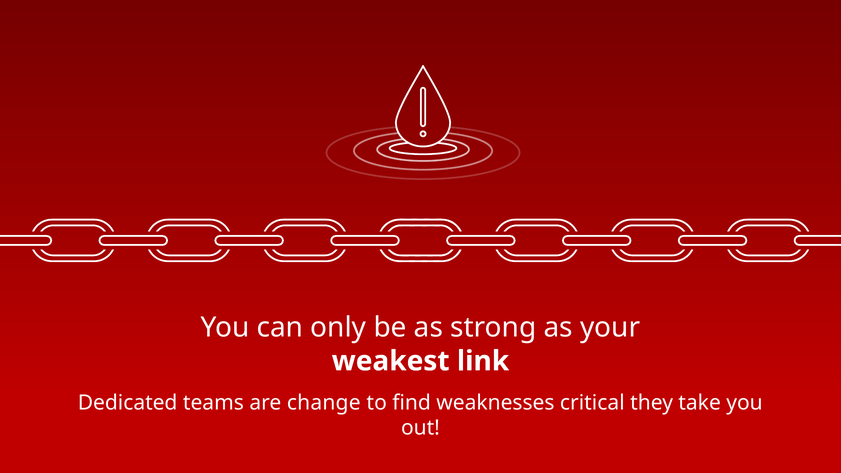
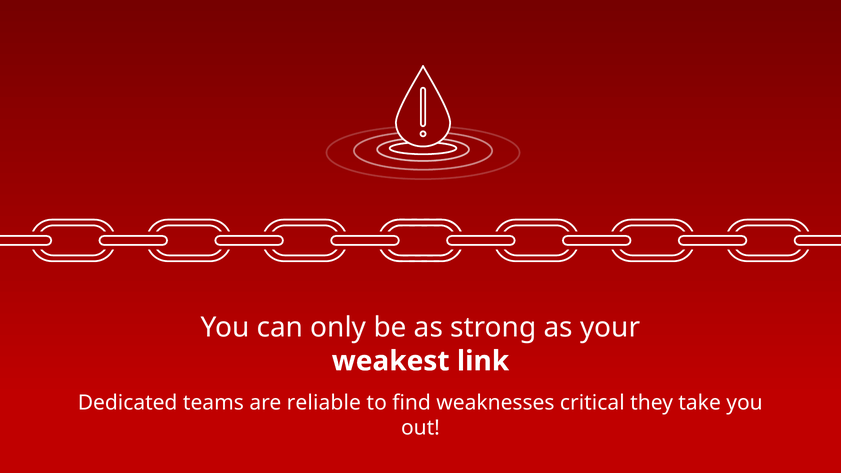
change: change -> reliable (324, 403)
